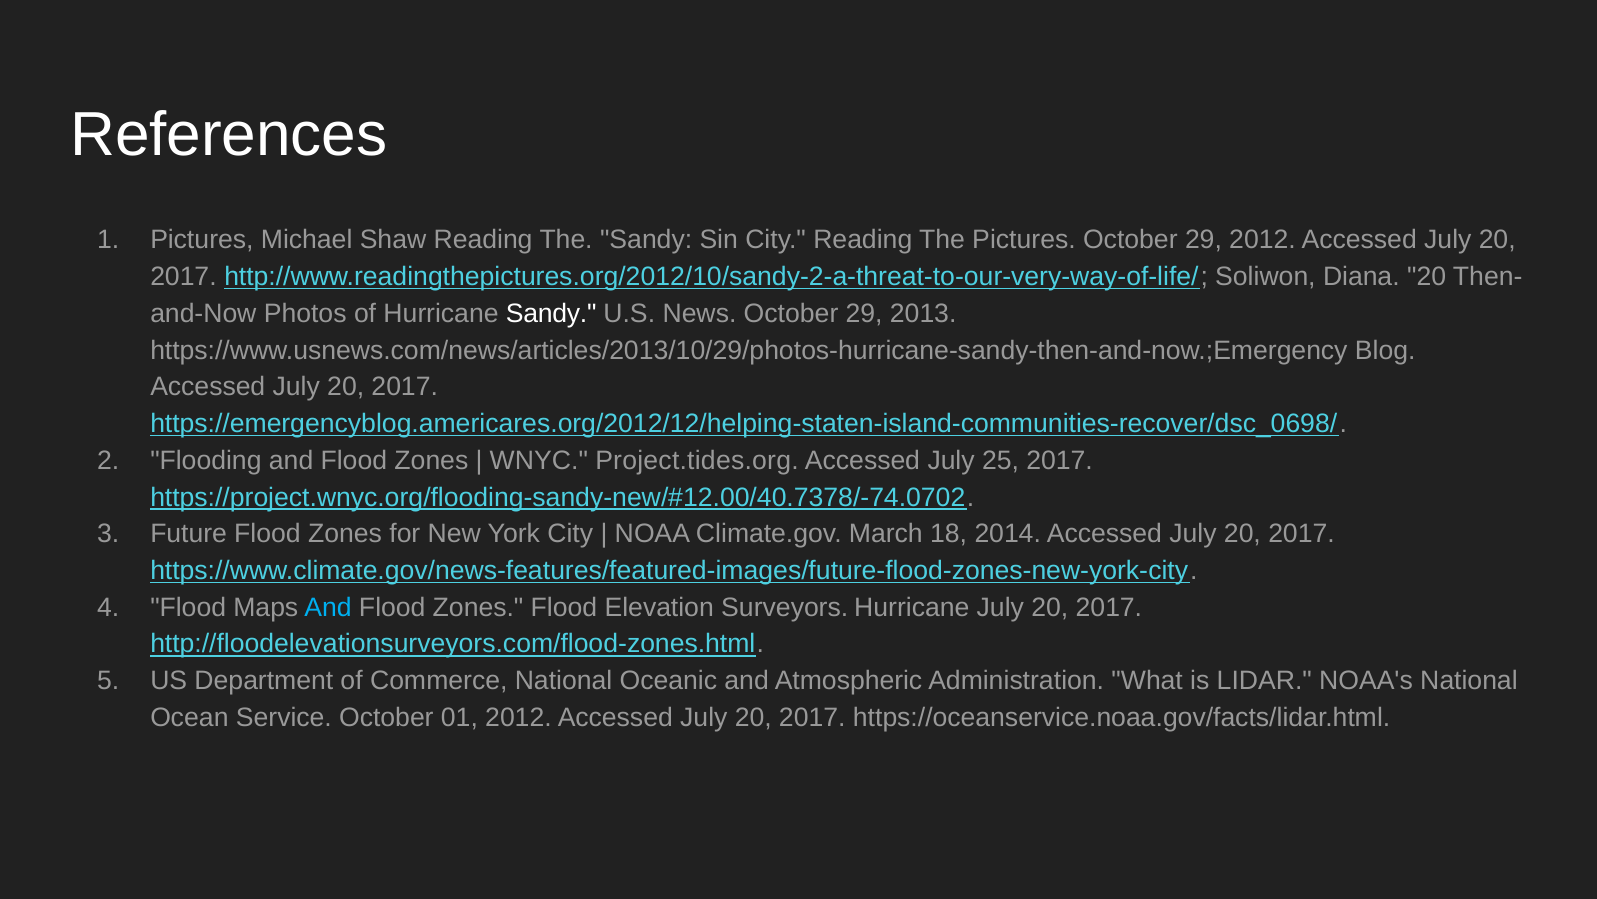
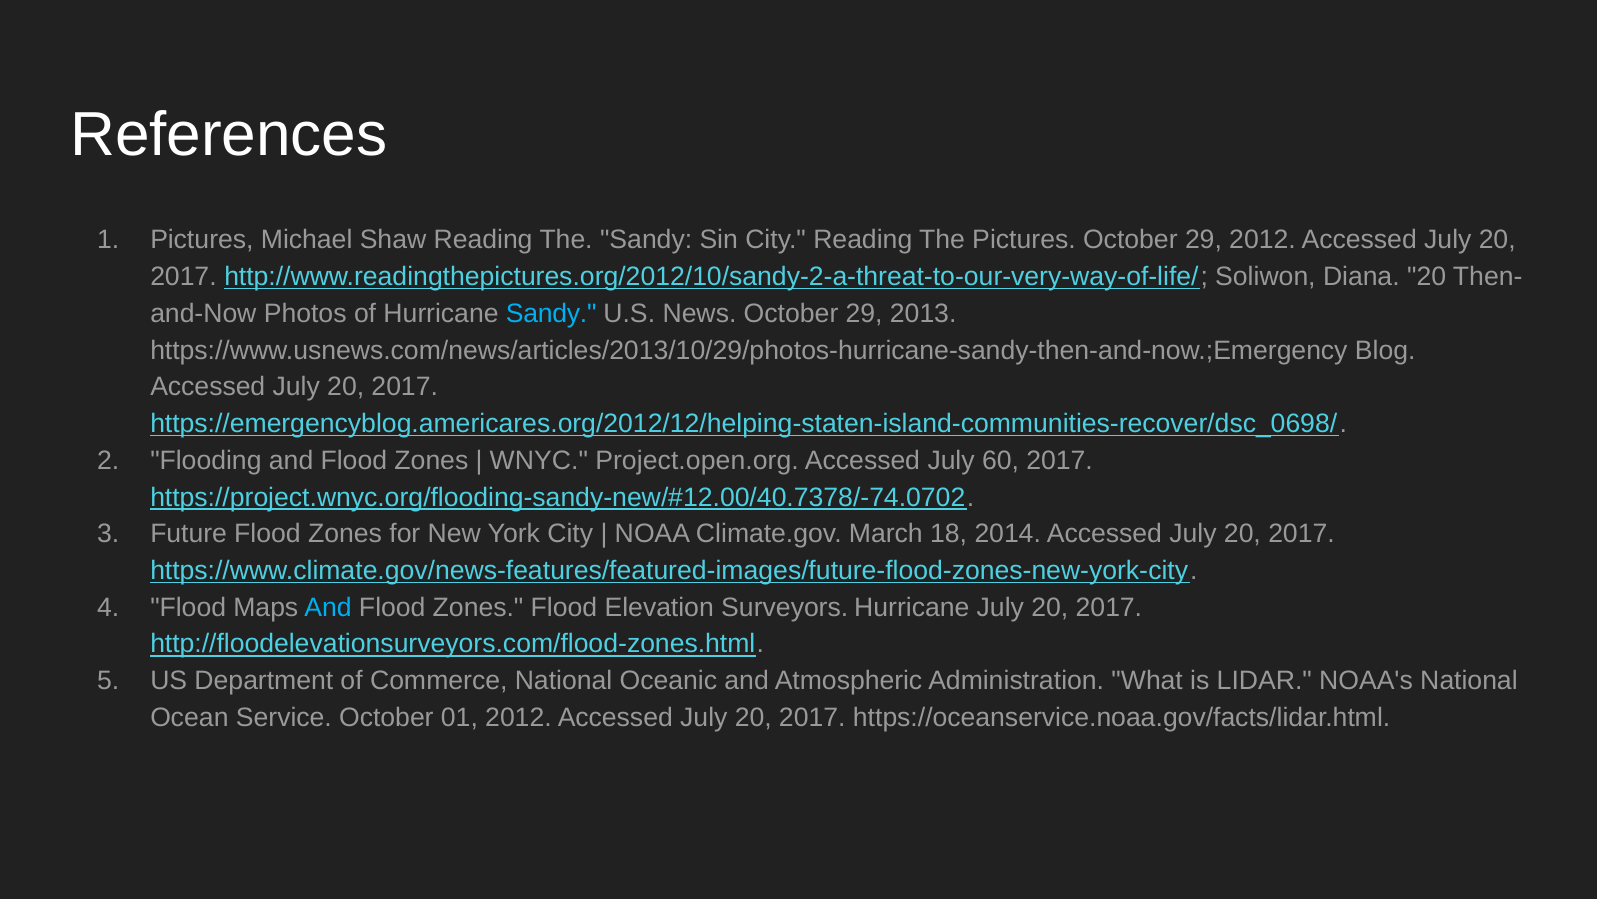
Sandy colour: white -> light blue (551, 313)
Project.tides.org: Project.tides.org -> Project.open.org (697, 460)
25: 25 -> 60 (1000, 460)
